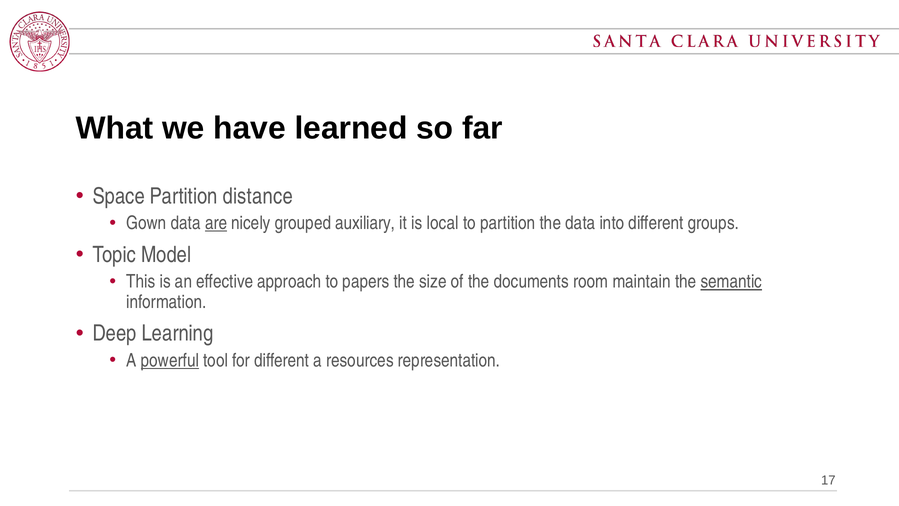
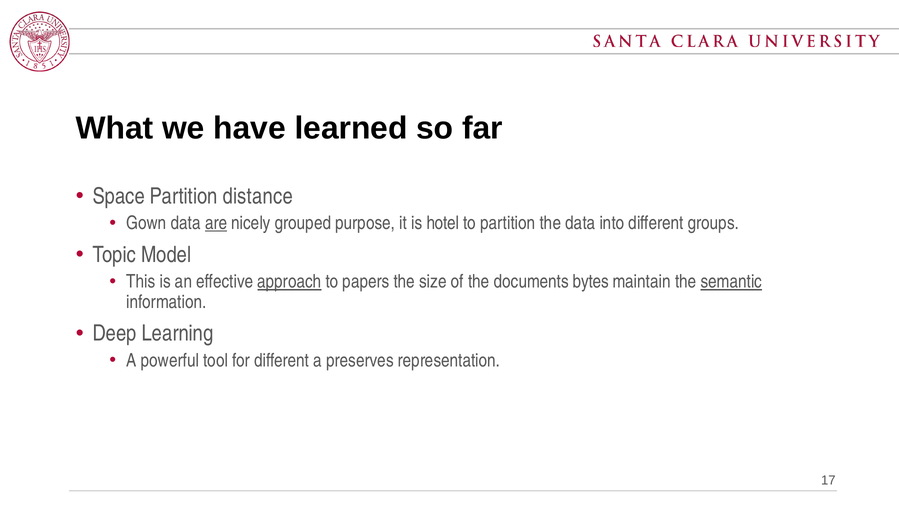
auxiliary: auxiliary -> purpose (365, 223)
local: local -> hotel (443, 223)
approach underline: none -> present (289, 282)
room: room -> bytes (591, 282)
powerful underline: present -> none (170, 360)
resources: resources -> preserves (360, 360)
